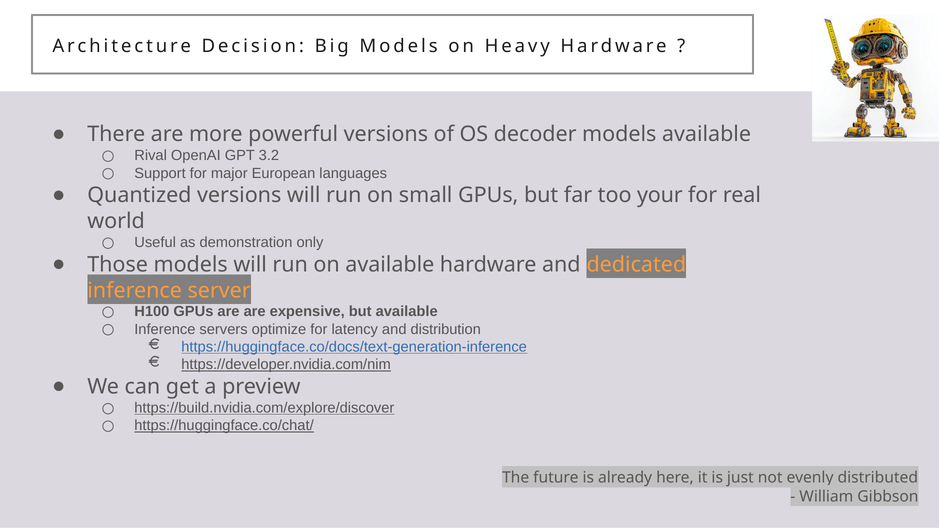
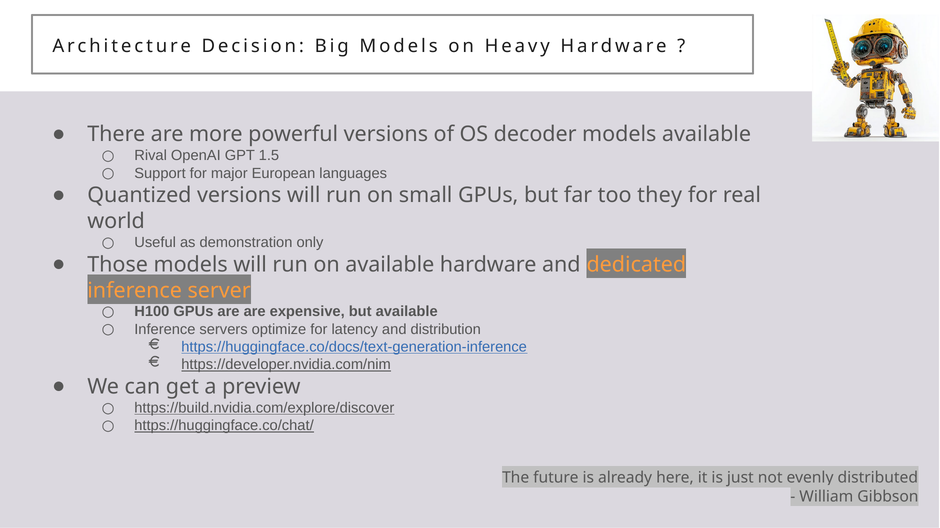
3.2: 3.2 -> 1.5 (269, 156)
your: your -> they (660, 196)
